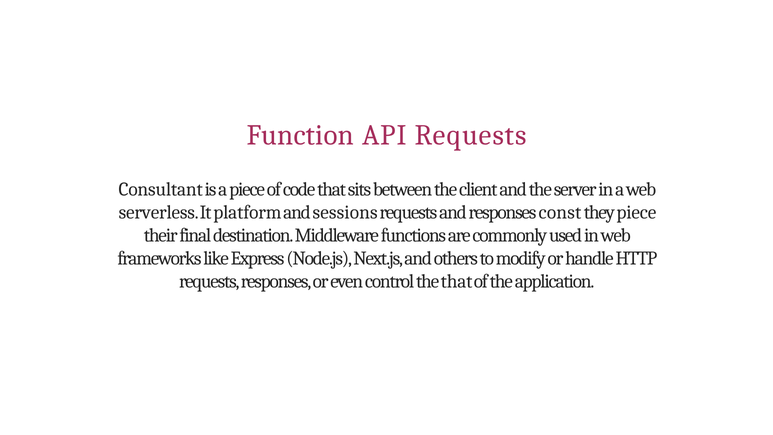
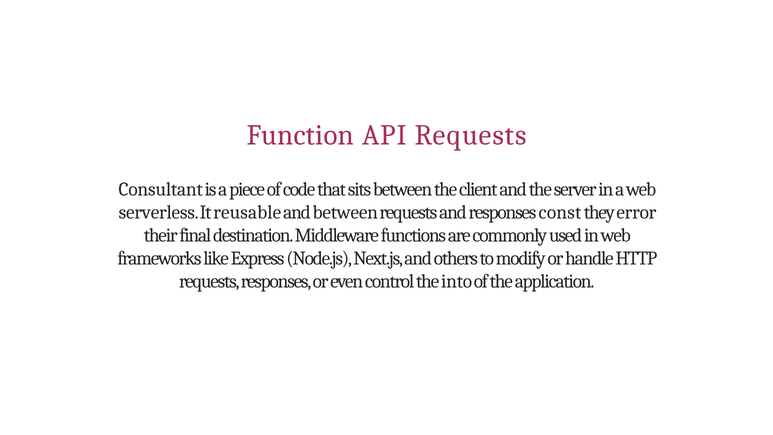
platform: platform -> reusable (247, 212)
and sessions: sessions -> between (345, 212)
they piece: piece -> error (636, 212)
the that: that -> into (457, 281)
